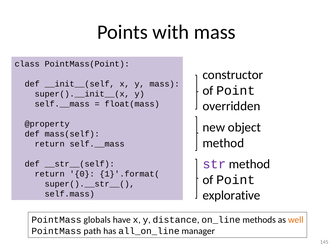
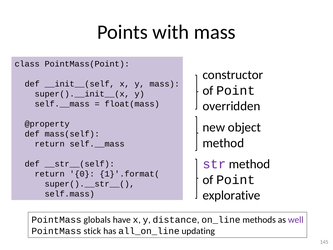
well colour: orange -> purple (296, 220)
path: path -> stick (92, 231)
manager: manager -> updating (198, 231)
